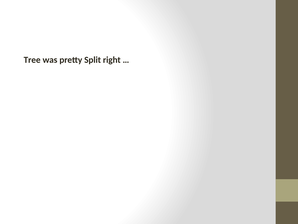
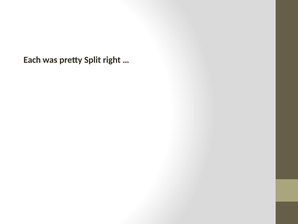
Tree: Tree -> Each (32, 60)
